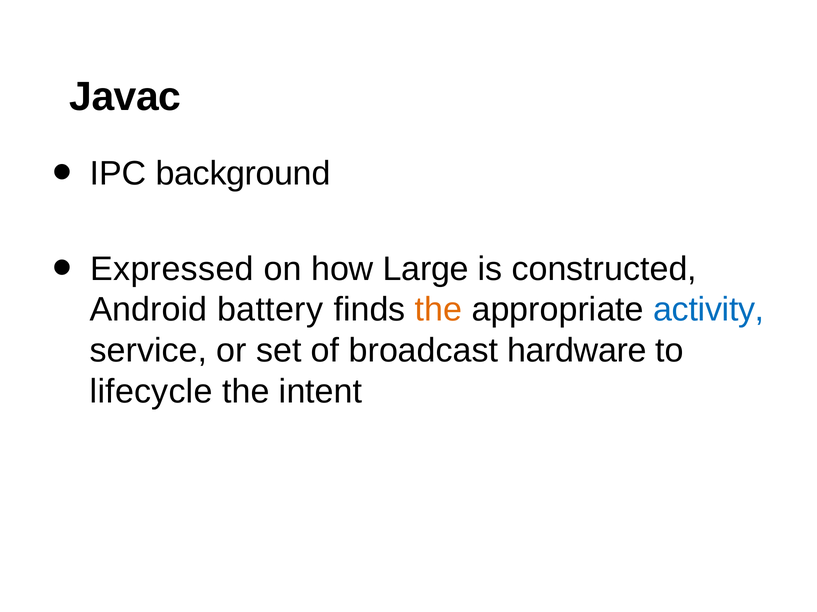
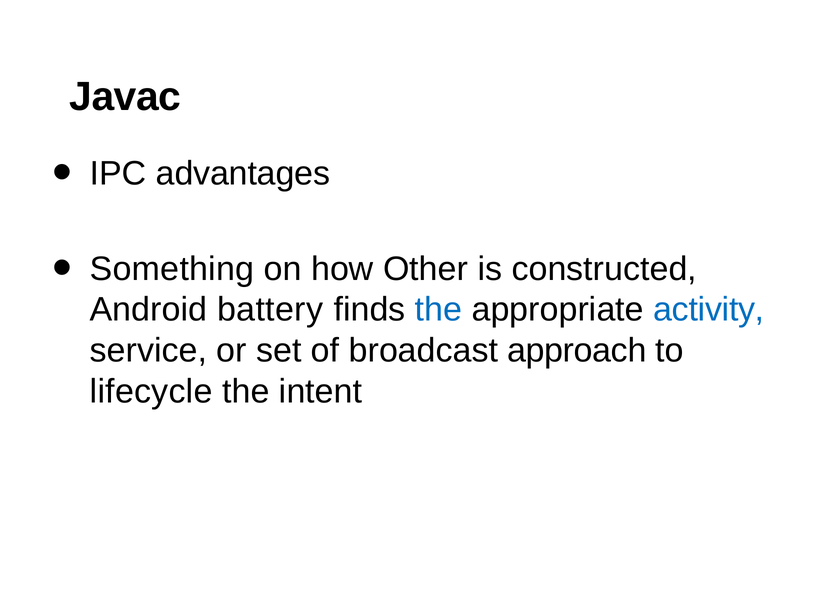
background: background -> advantages (243, 174)
Expressed: Expressed -> Something (172, 269)
Large: Large -> Other (426, 269)
the colour: orange -> blue (439, 310)
hardware: hardware -> approach (577, 351)
